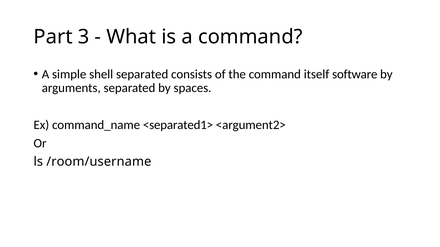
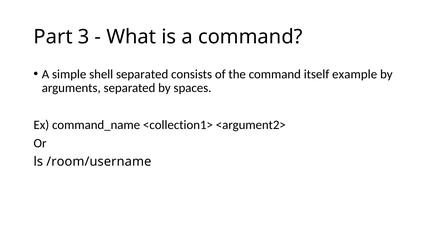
software: software -> example (355, 74)
<separated1>: <separated1> -> <collection1> (178, 125)
